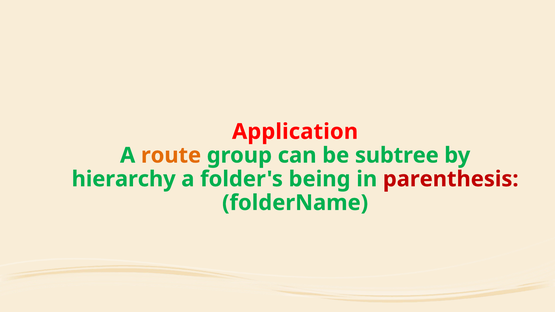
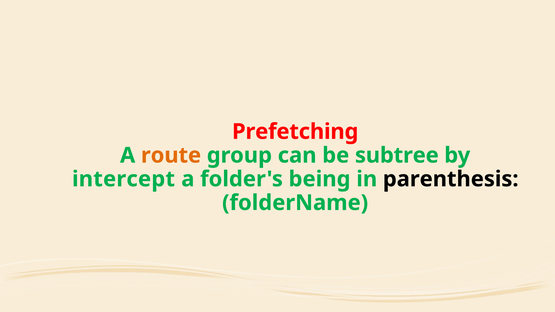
Application: Application -> Prefetching (295, 132)
hierarchy: hierarchy -> intercept (123, 179)
parenthesis colour: red -> black (451, 179)
